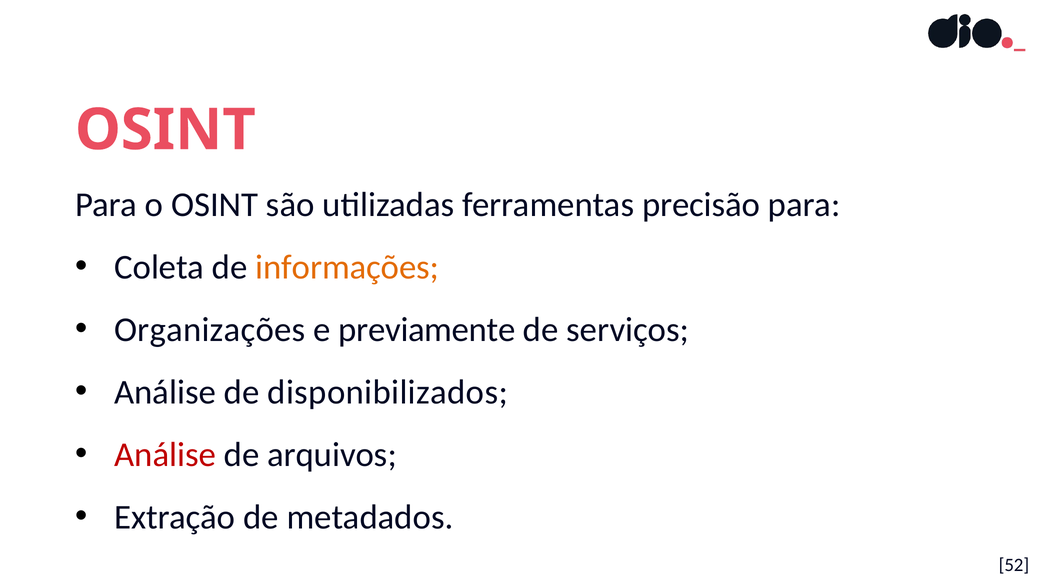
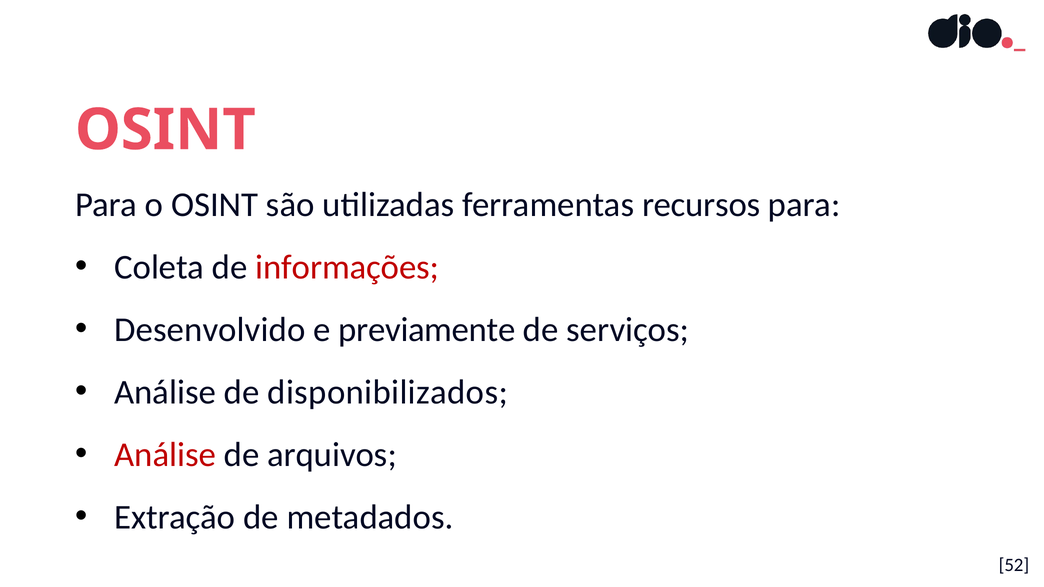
precisão: precisão -> recursos (701, 205)
informações colour: orange -> red (347, 267)
Organizações: Organizações -> Desenvolvido (210, 330)
